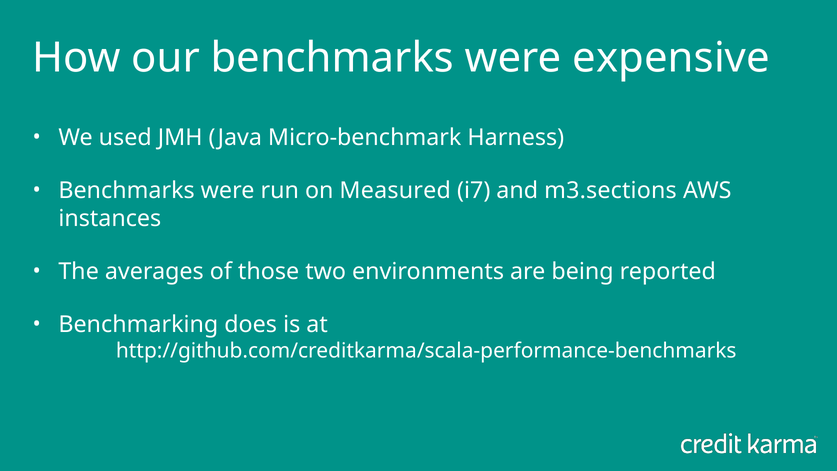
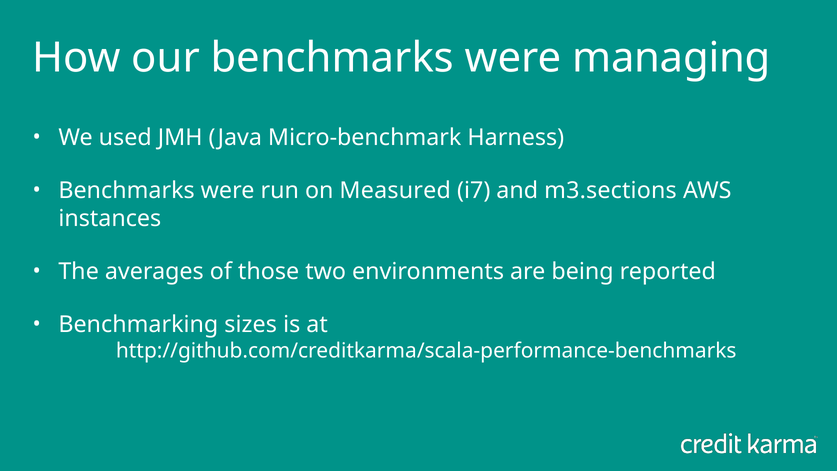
expensive: expensive -> managing (671, 58)
does: does -> sizes (251, 324)
